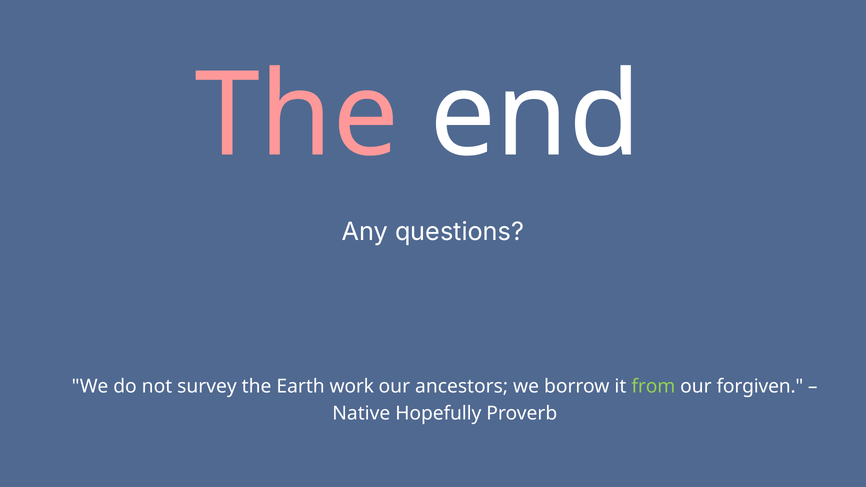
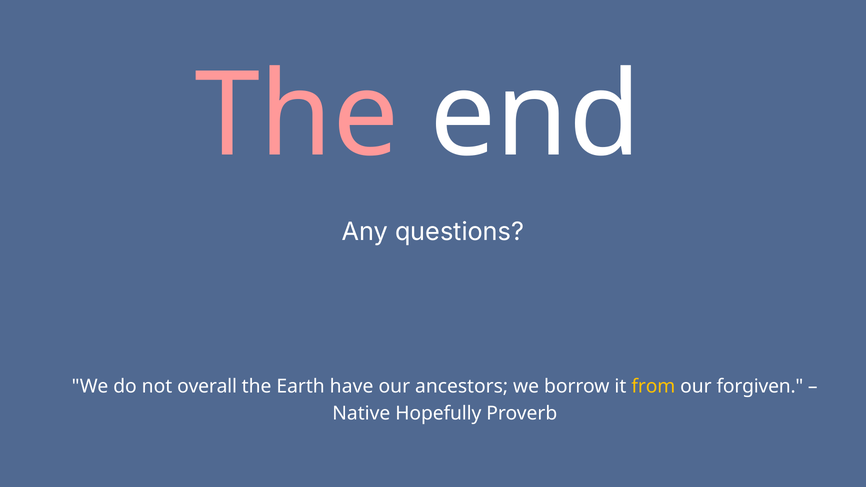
survey: survey -> overall (207, 387)
work: work -> have (352, 387)
from colour: light green -> yellow (653, 387)
